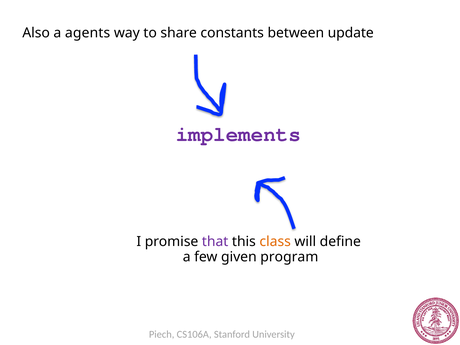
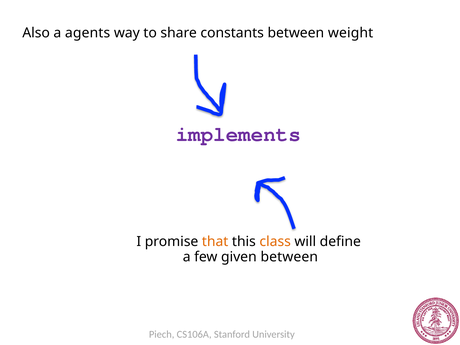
update: update -> weight (351, 33)
that colour: purple -> orange (215, 241)
given program: program -> between (289, 257)
